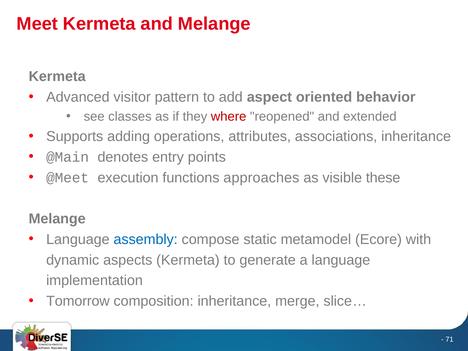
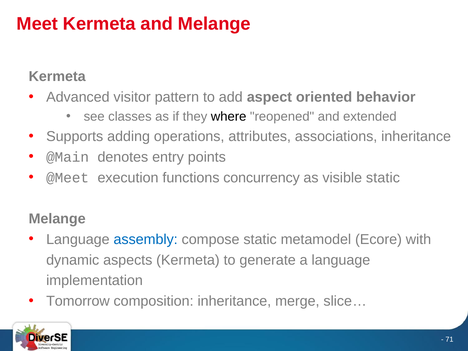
where colour: red -> black (229, 117)
approaches: approaches -> concurrency (262, 178)
visible these: these -> static (383, 178)
